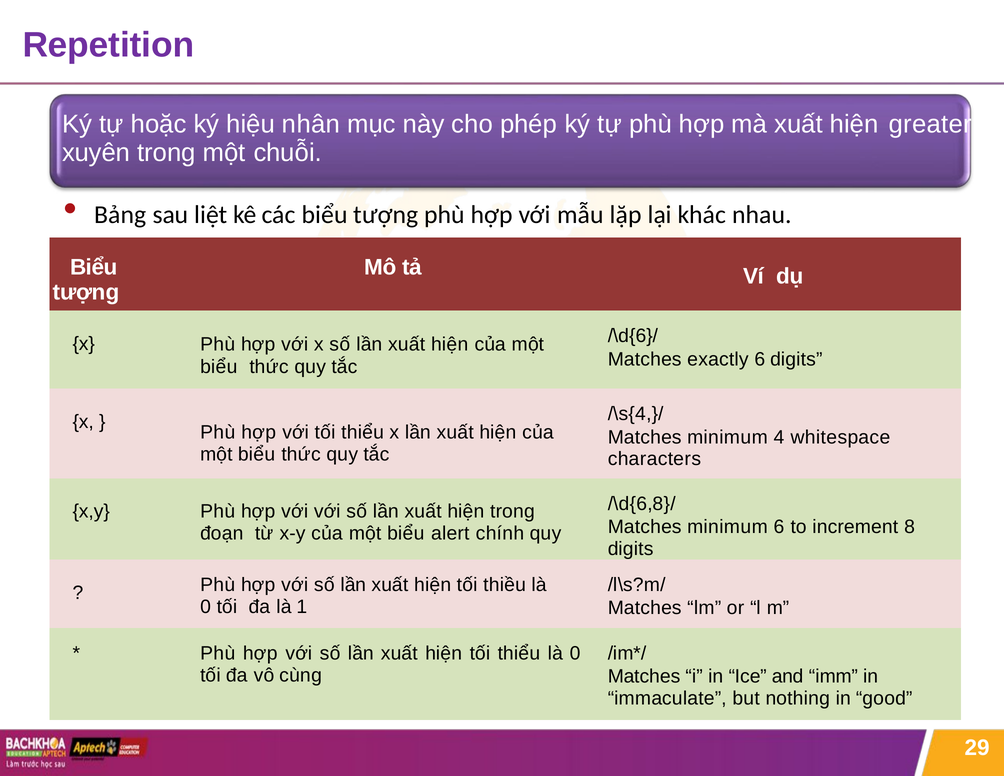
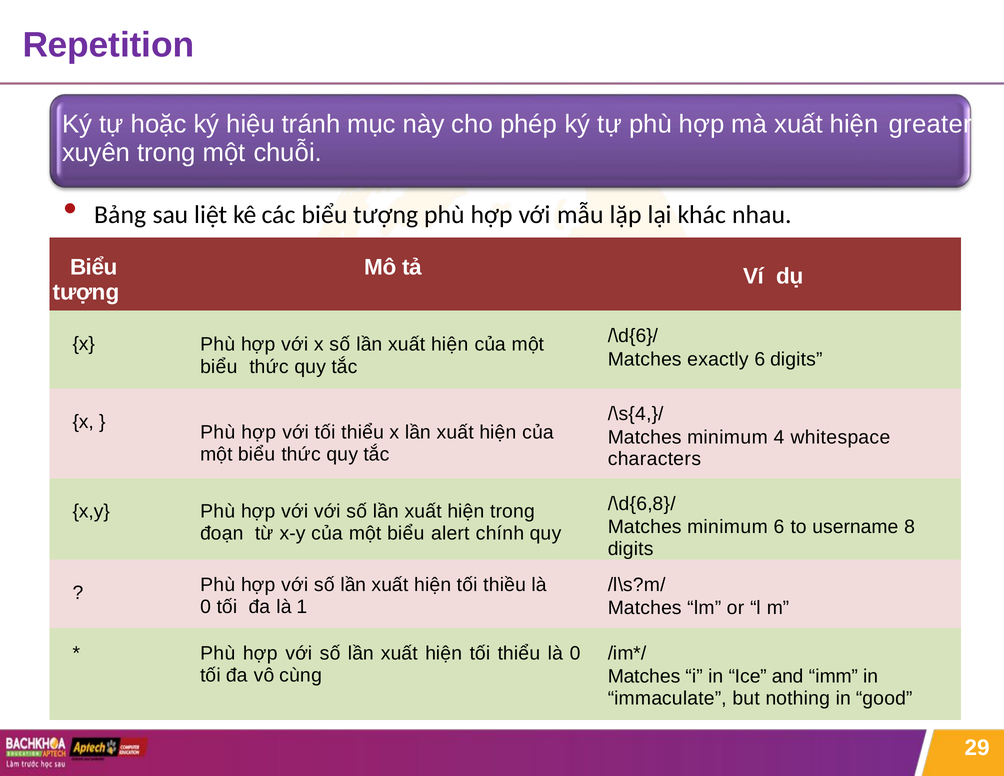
nhân: nhân -> tránh (311, 124)
increment: increment -> username (855, 527)
